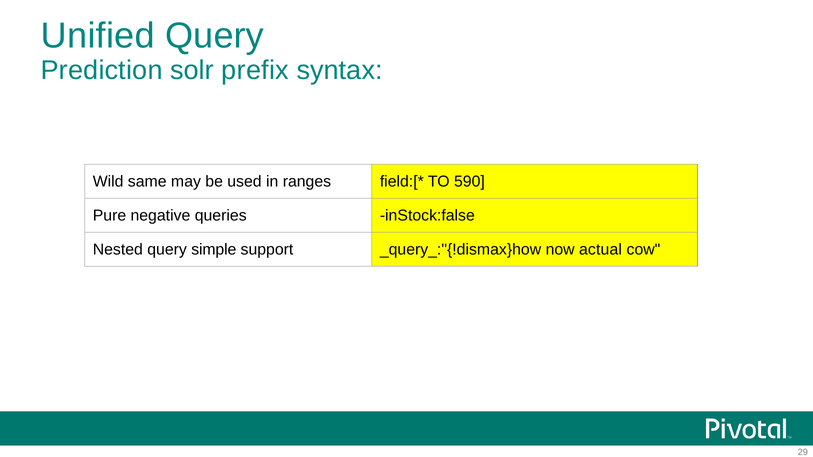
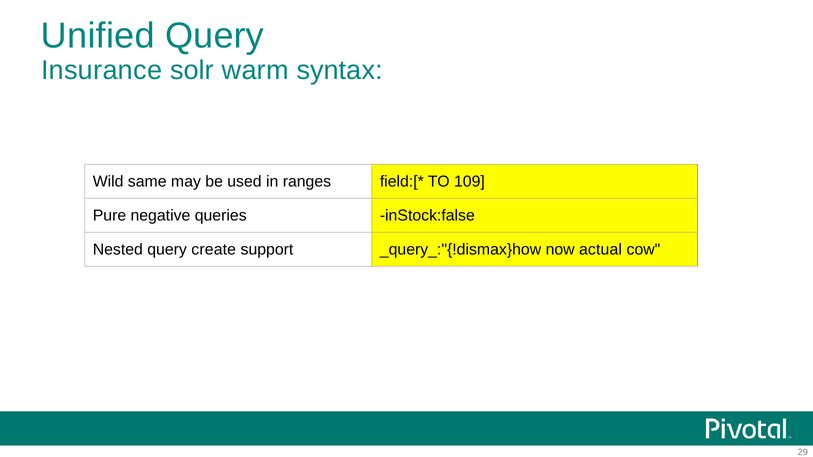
Prediction: Prediction -> Insurance (102, 70)
prefix: prefix -> warm (255, 70)
590: 590 -> 109 (469, 182)
simple: simple -> create (214, 250)
